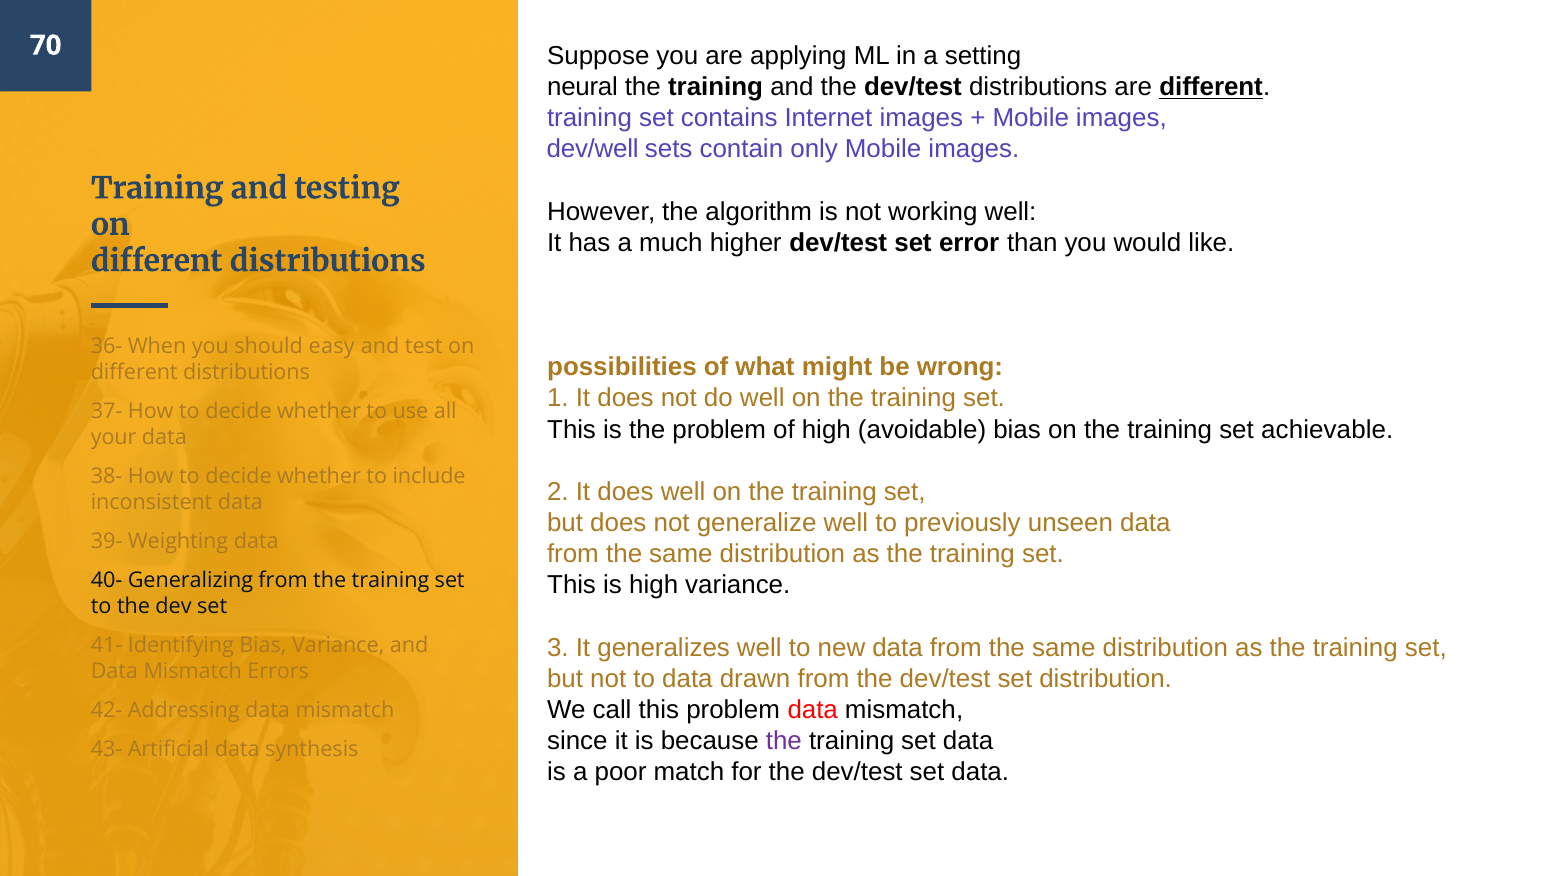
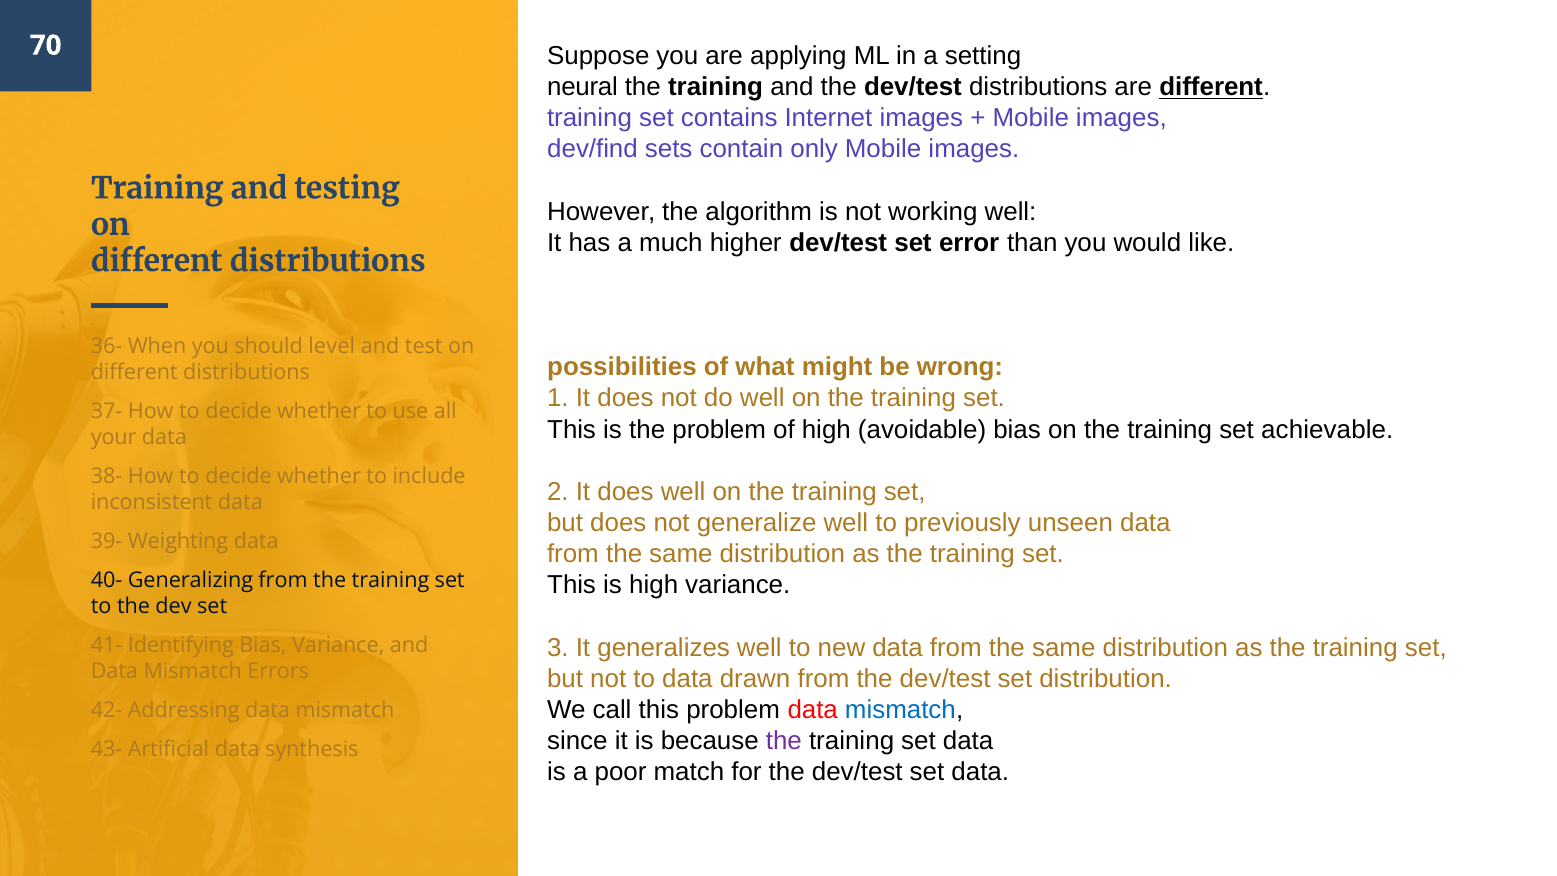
dev/well: dev/well -> dev/find (593, 149)
easy: easy -> level (332, 347)
mismatch colour: black -> blue (900, 710)
